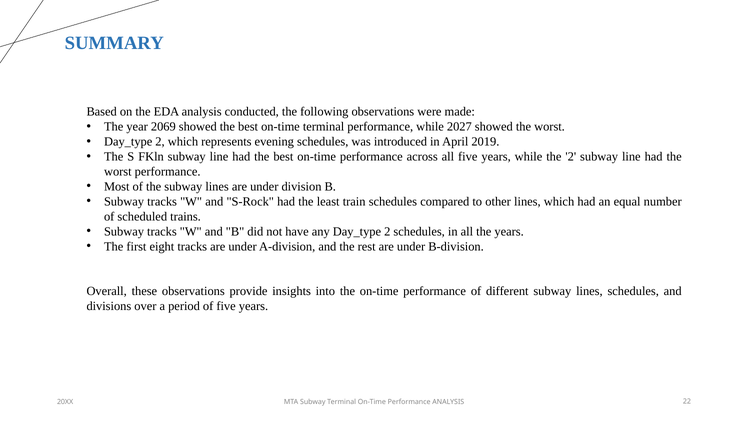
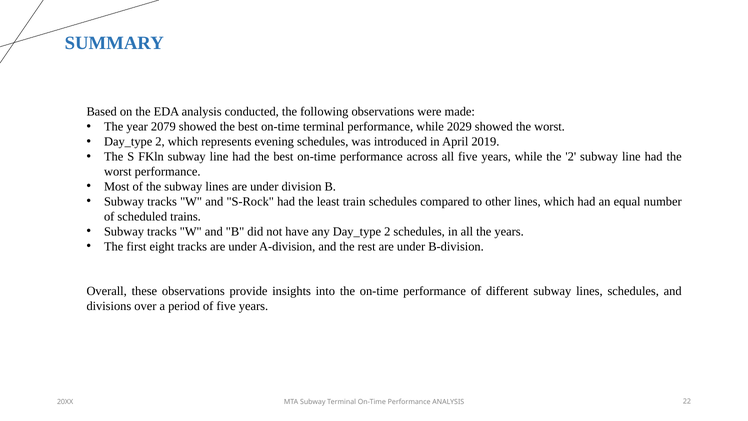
2069: 2069 -> 2079 (163, 127)
2027: 2027 -> 2029 (459, 127)
